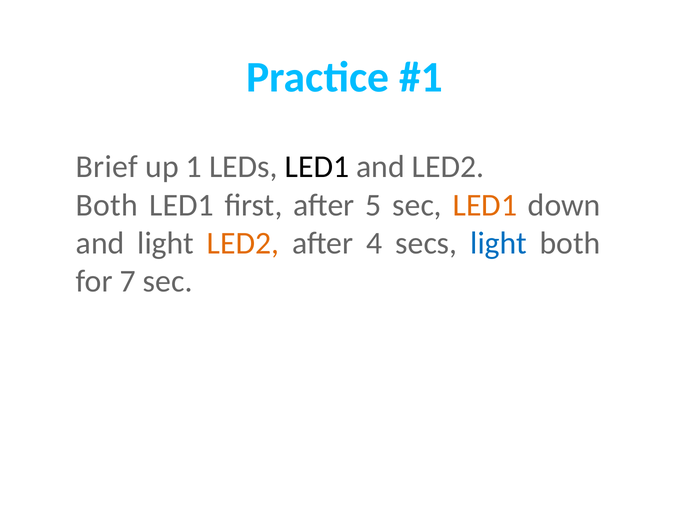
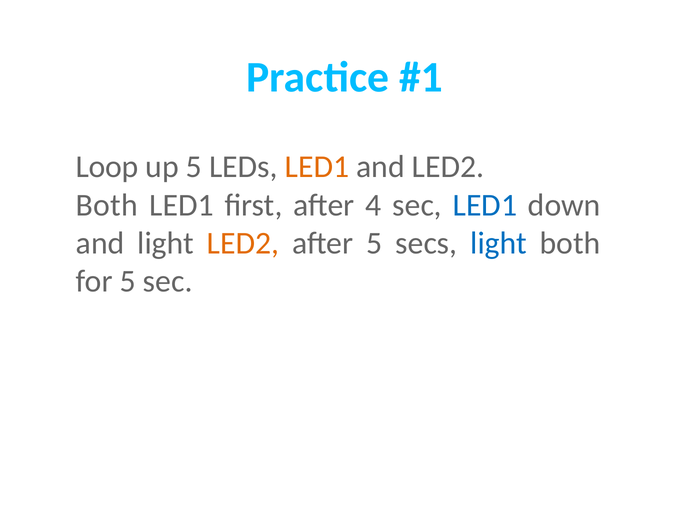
Brief: Brief -> Loop (107, 167)
up 1: 1 -> 5 (194, 167)
LED1 colour: black -> orange (317, 167)
5: 5 -> 4 (373, 205)
LED1 colour: orange -> blue (485, 205)
after 4: 4 -> 5 (374, 243)
for 7: 7 -> 5 (128, 281)
